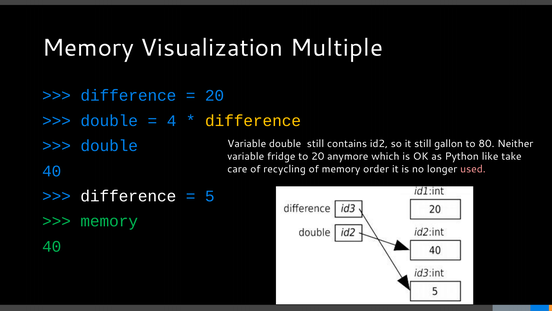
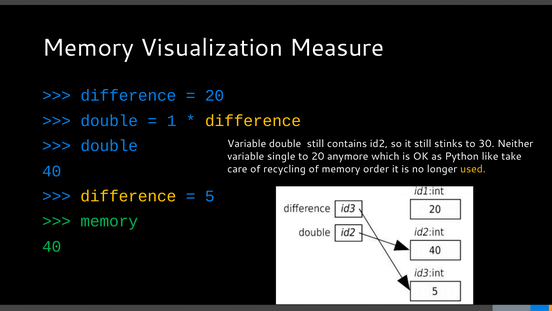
Multiple: Multiple -> Measure (337, 48)
4: 4 -> 1 (172, 121)
gallon: gallon -> stinks (448, 144)
80: 80 -> 30 (486, 144)
fridge: fridge -> single (281, 156)
used colour: pink -> yellow (473, 169)
difference colour: white -> yellow (128, 196)
